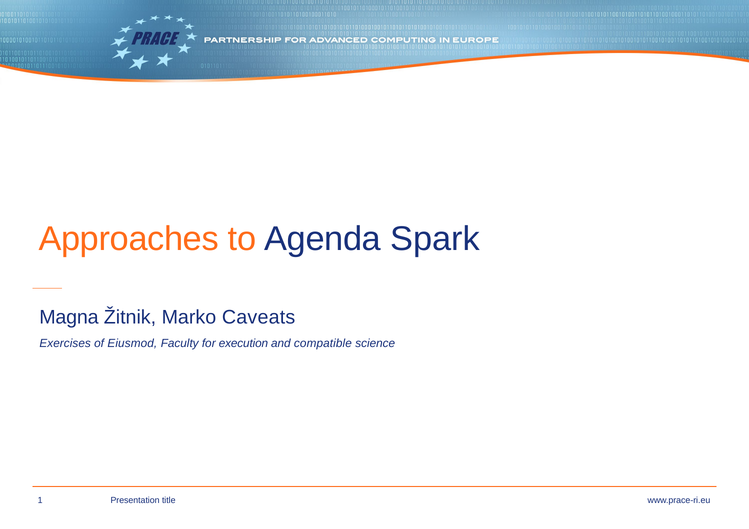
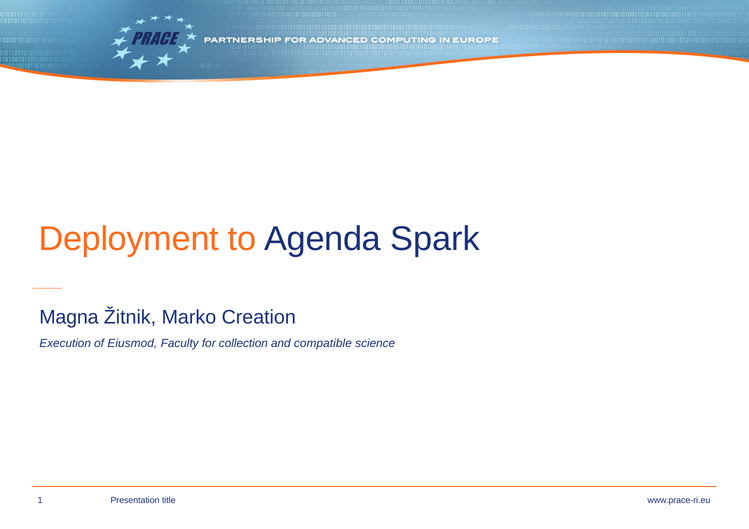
Approaches: Approaches -> Deployment (129, 239)
Caveats: Caveats -> Creation (259, 317)
Exercises: Exercises -> Execution (65, 344)
execution: execution -> collection (243, 344)
